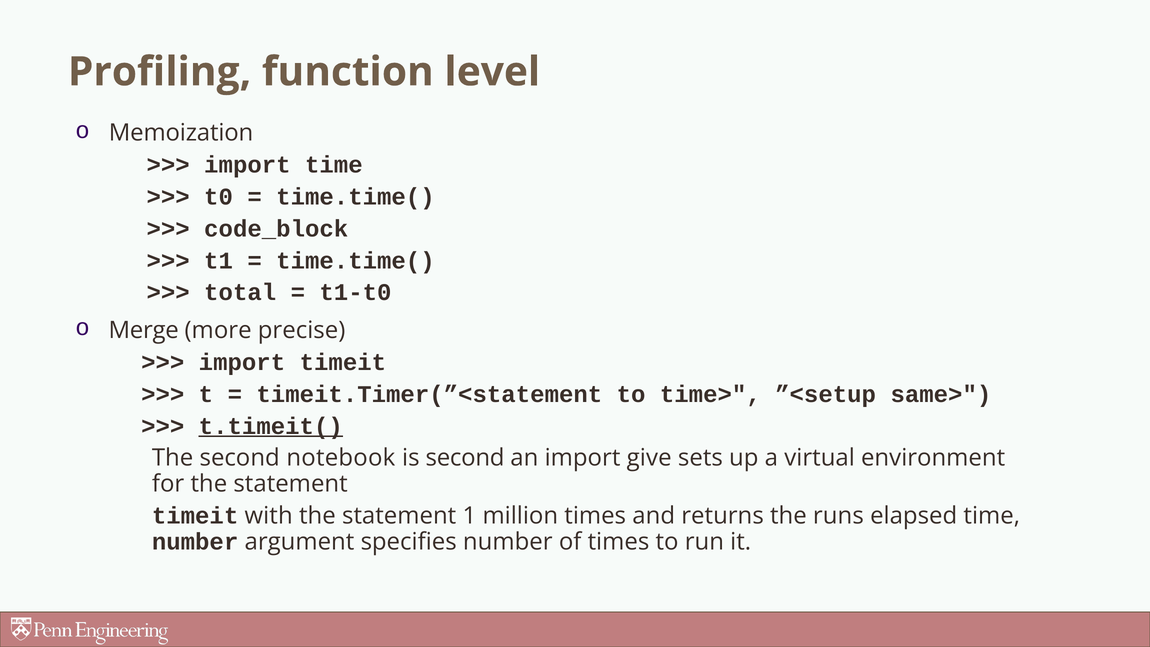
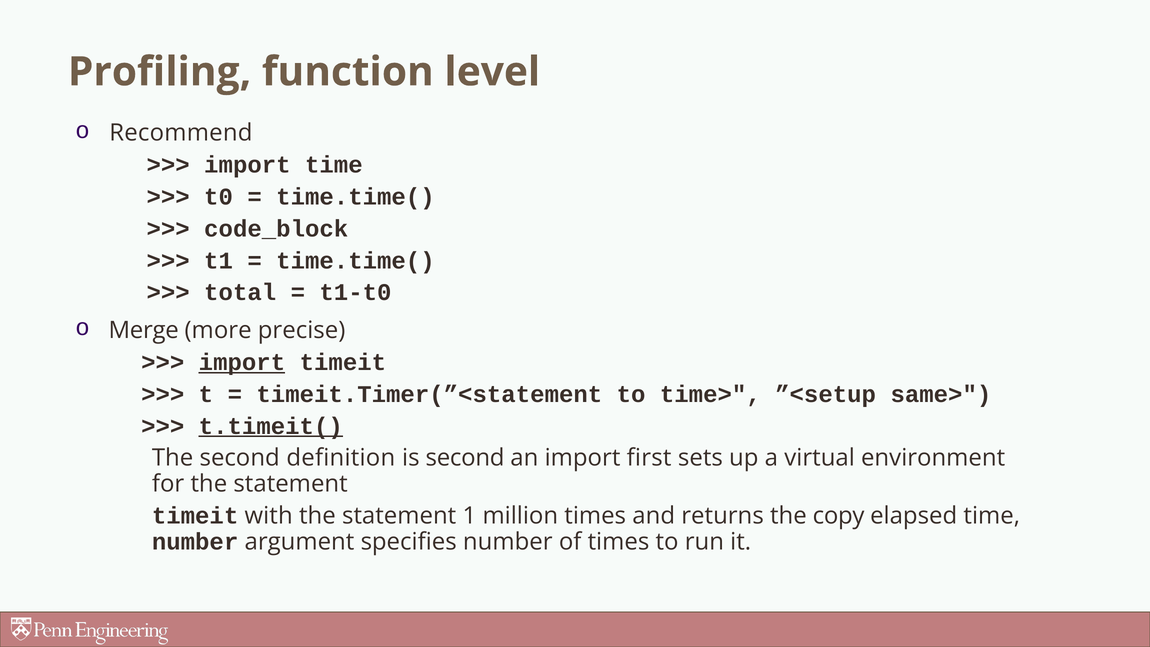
Memoization: Memoization -> Recommend (181, 133)
import underline: none -> present (242, 362)
notebook: notebook -> definition (341, 458)
give: give -> first (649, 458)
runs: runs -> copy (839, 516)
